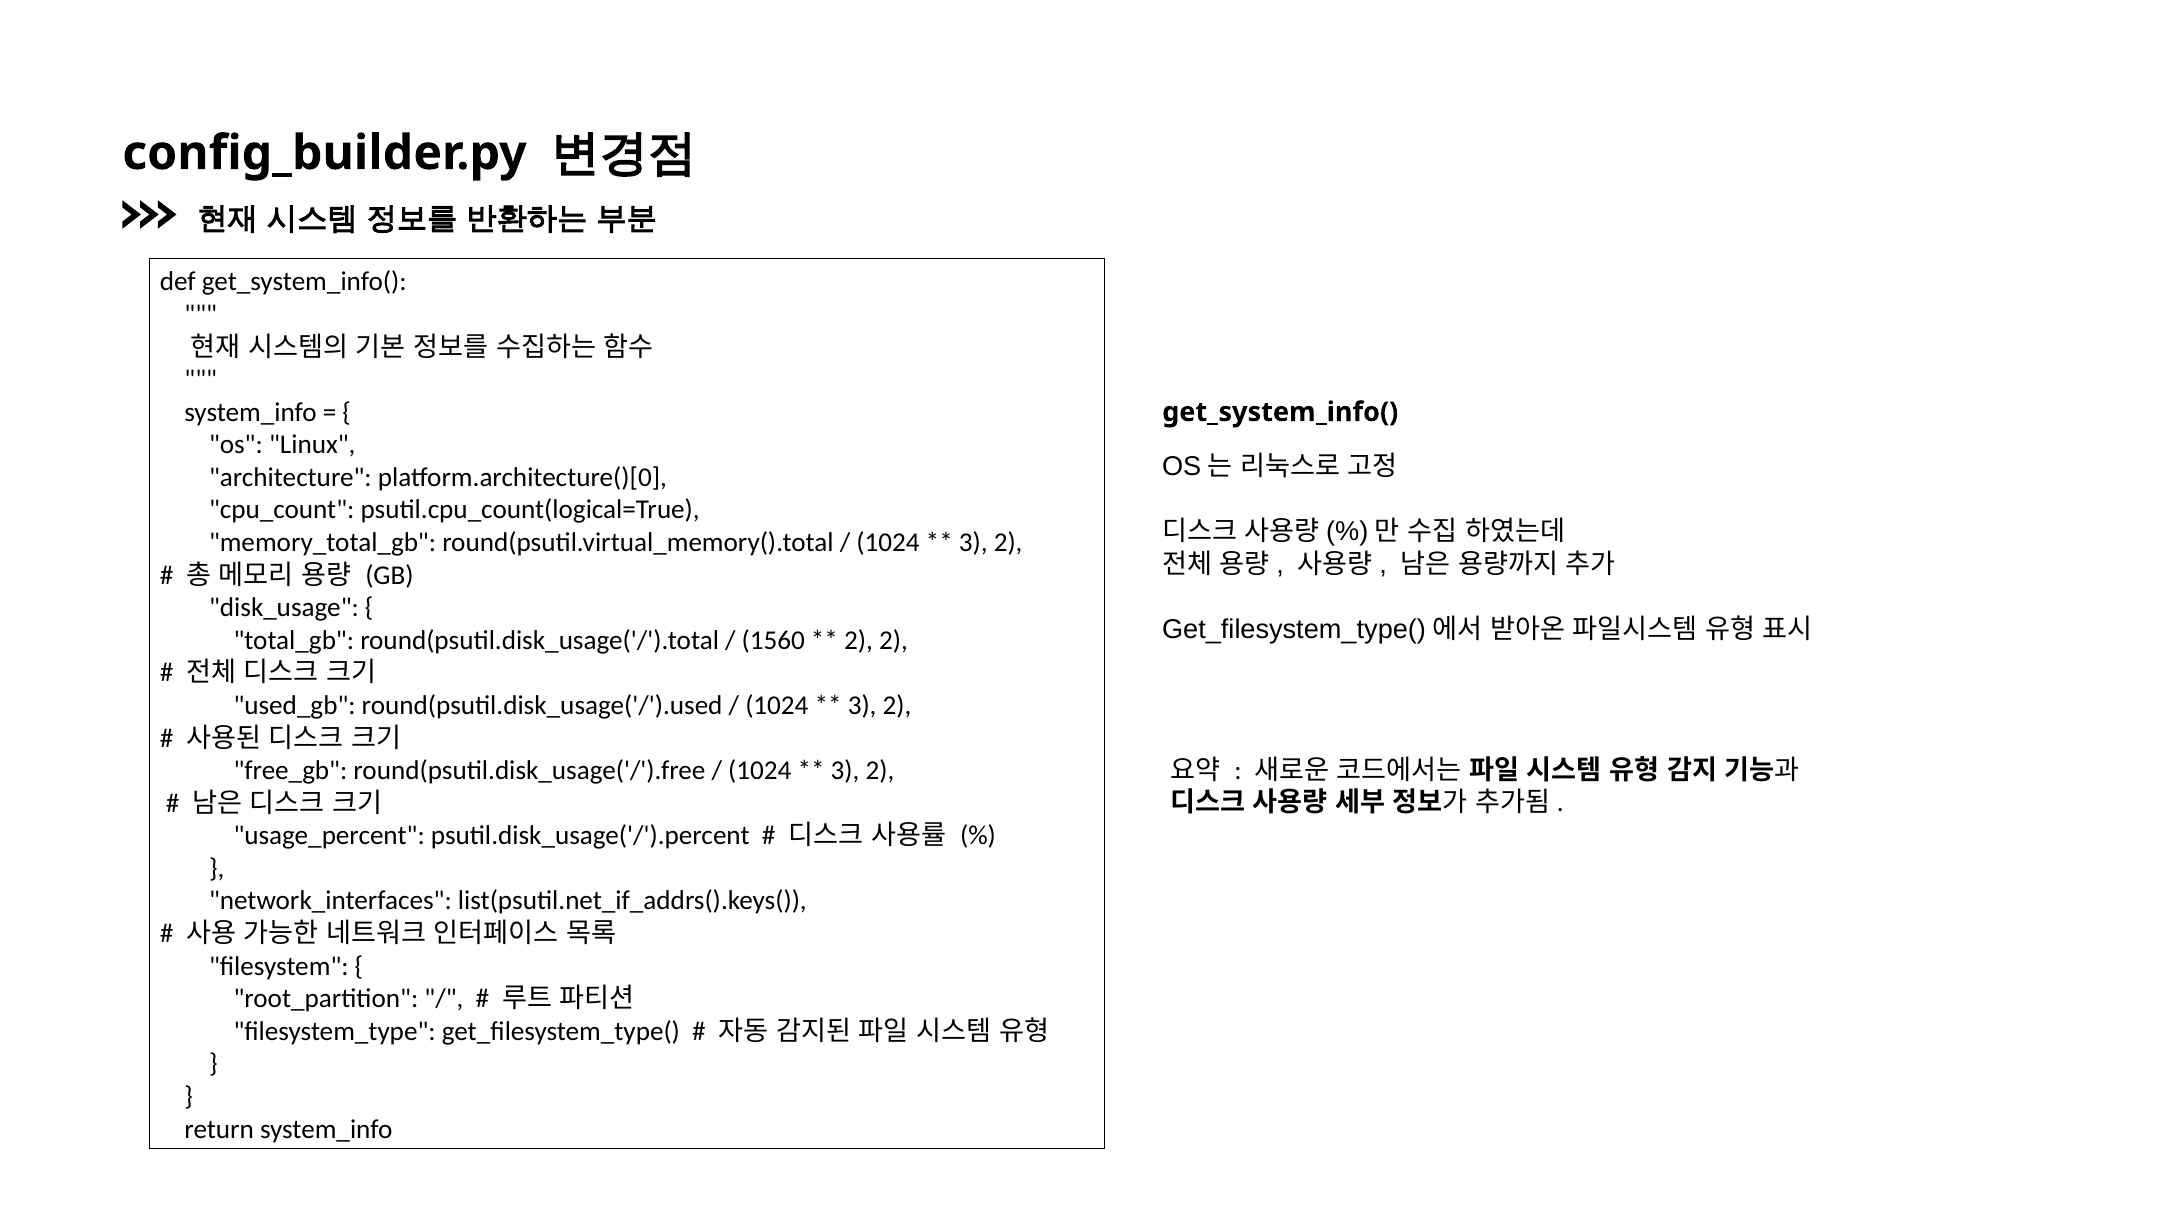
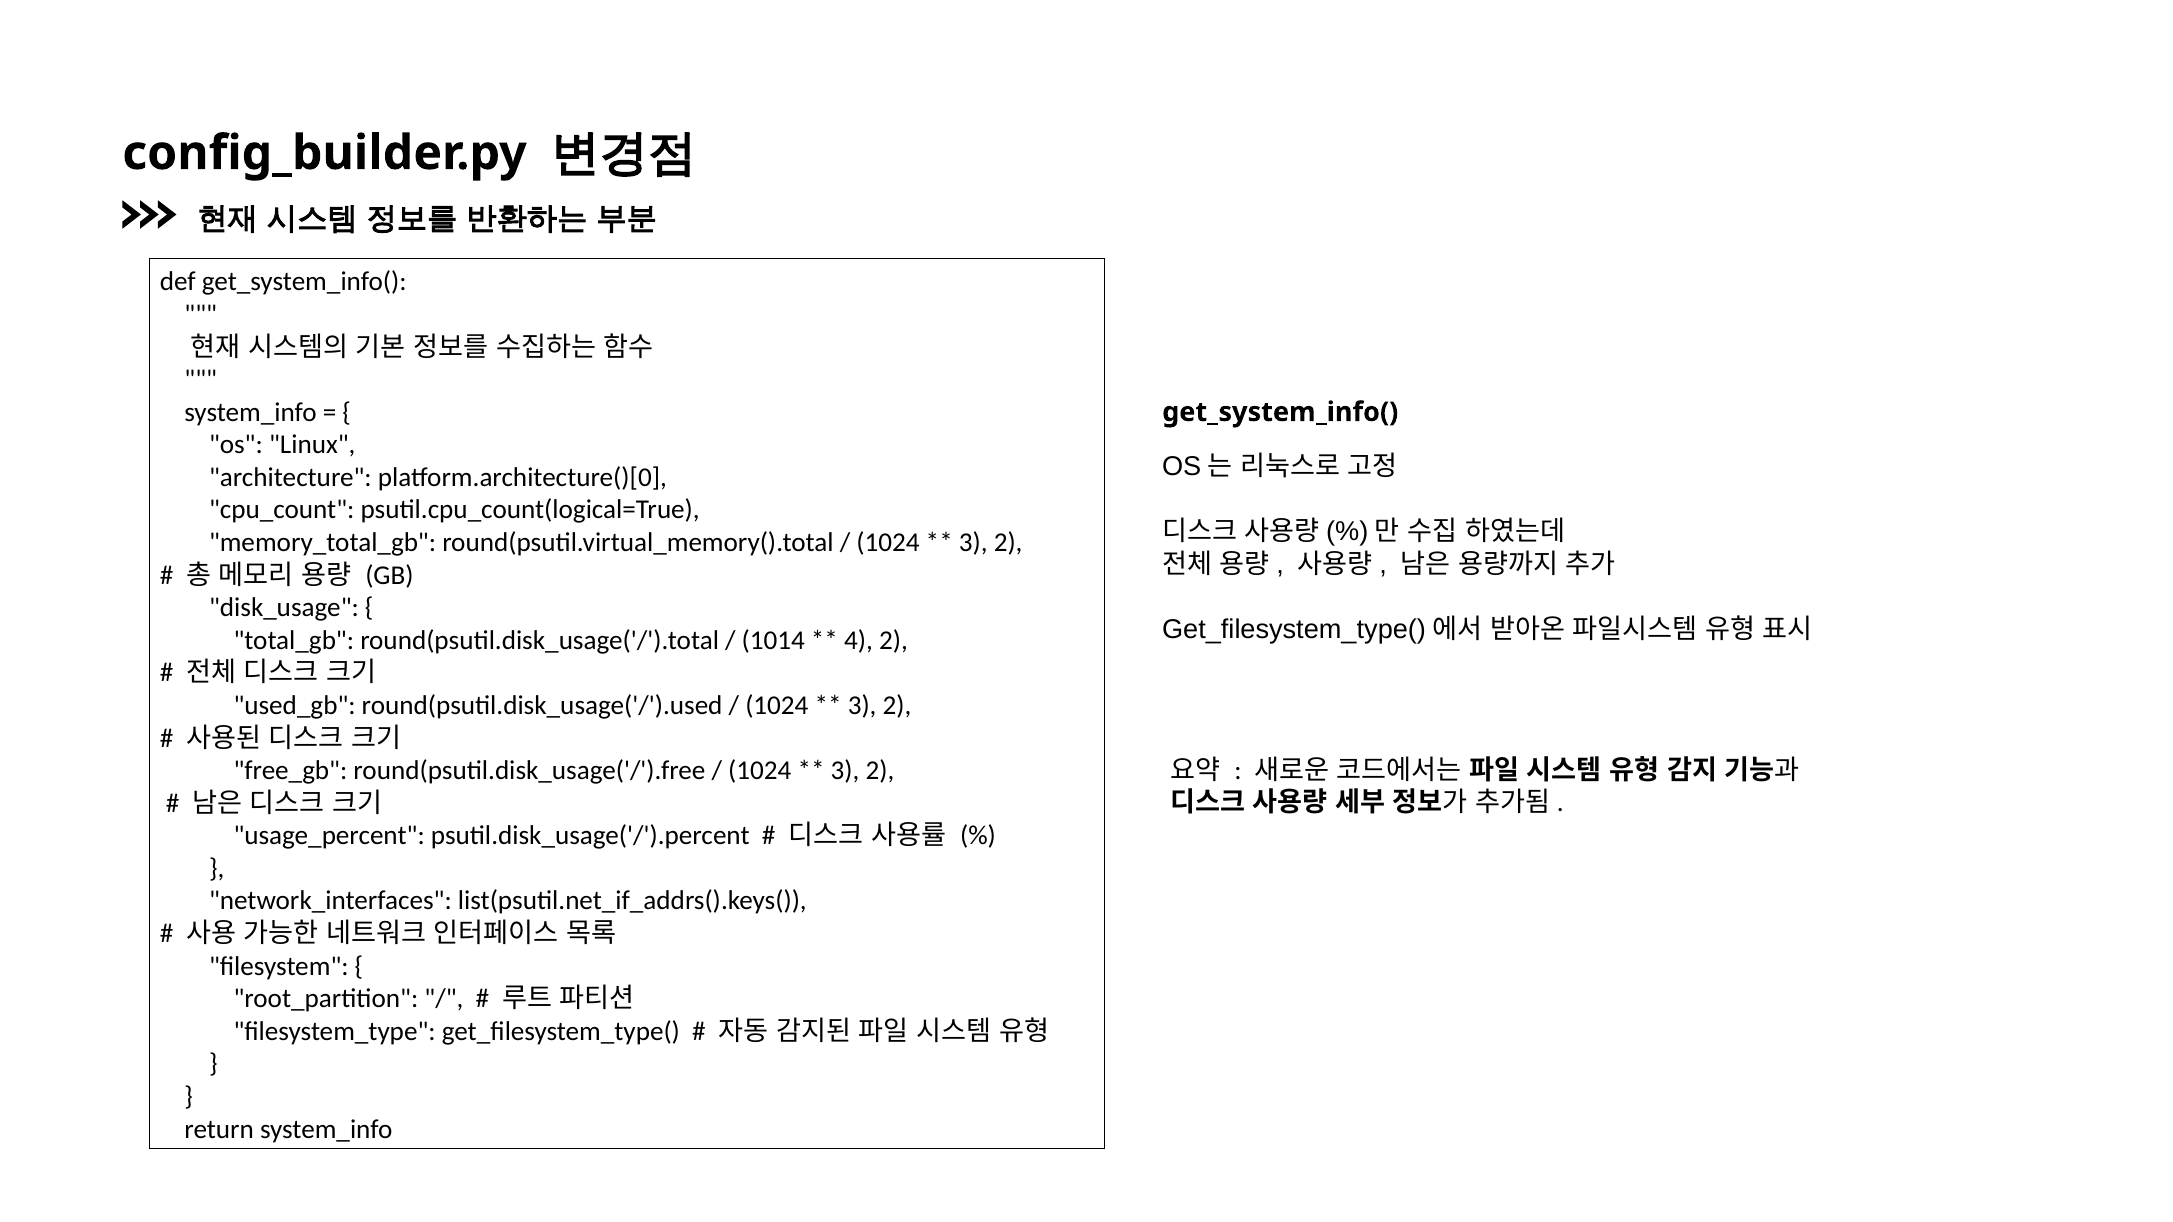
1560: 1560 -> 1014 (773, 640)
2: 2 -> 4 (859, 640)
